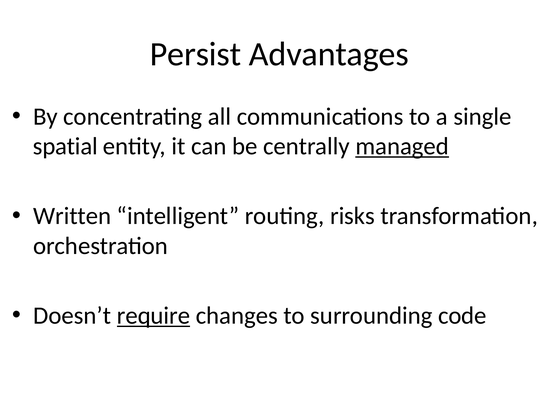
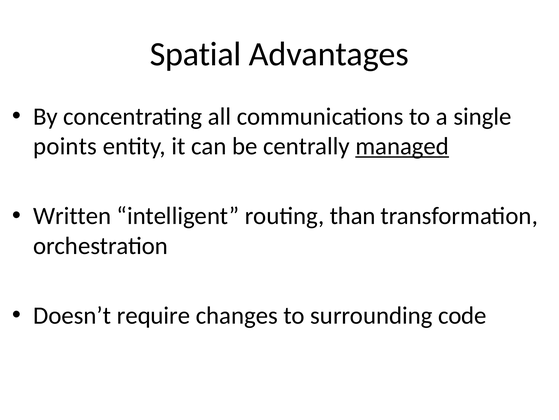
Persist: Persist -> Spatial (196, 54)
spatial: spatial -> points (65, 146)
risks: risks -> than (353, 216)
require underline: present -> none (153, 315)
